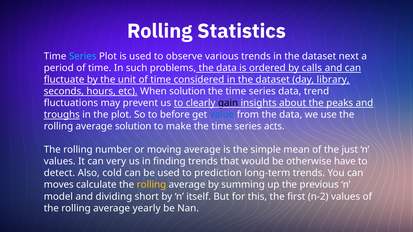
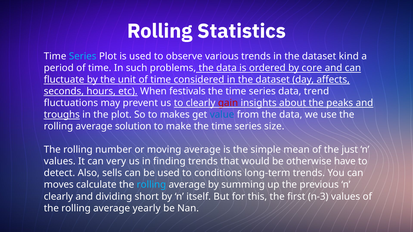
next: next -> kind (349, 56)
calls: calls -> core (312, 68)
library: library -> affects (333, 80)
When solution: solution -> festivals (187, 91)
gain colour: black -> red (228, 103)
before: before -> makes (175, 115)
acts: acts -> size (274, 127)
cold: cold -> sells (112, 173)
prediction: prediction -> conditions (218, 173)
rolling colour: yellow -> light blue (151, 185)
model: model -> clearly (58, 197)
n-2: n-2 -> n-3 (318, 197)
